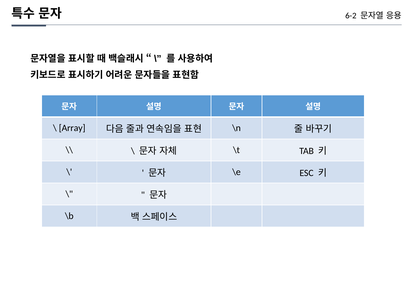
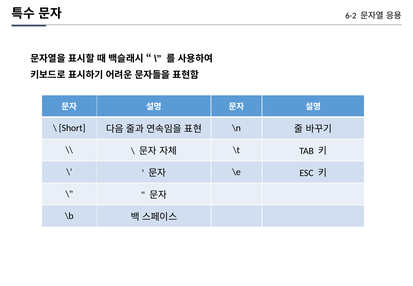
Array: Array -> Short (72, 128)
